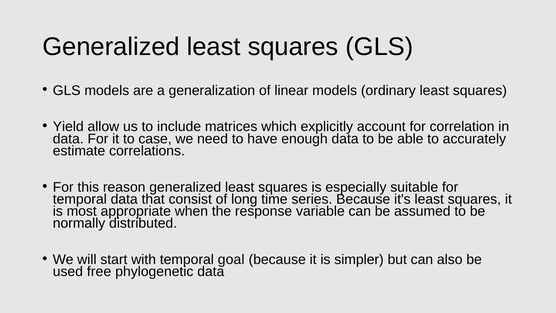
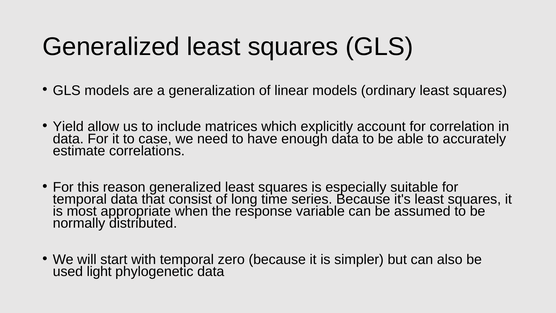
goal: goal -> zero (231, 259)
free: free -> light (99, 271)
